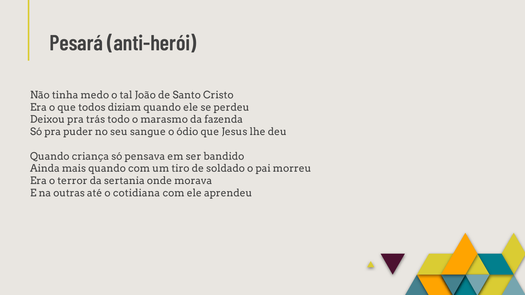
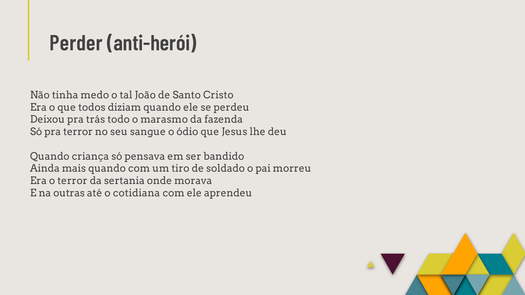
Pesará: Pesará -> Perder (76, 43)
pra puder: puder -> terror (78, 132)
